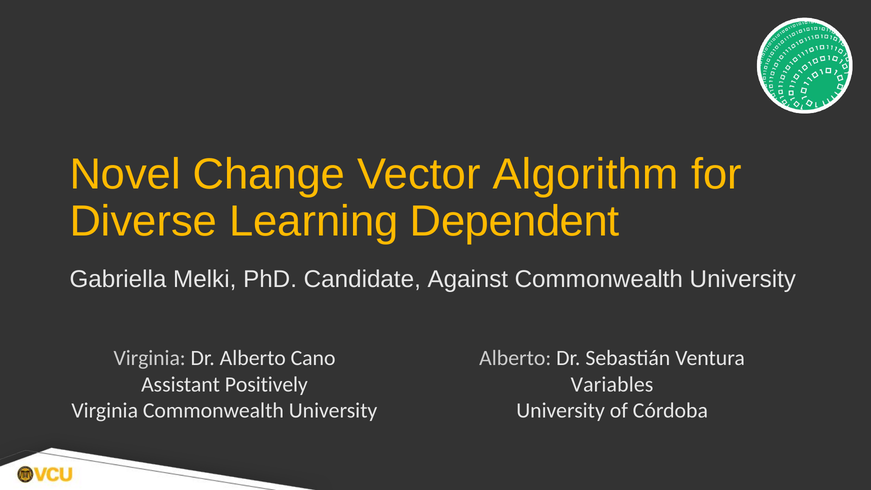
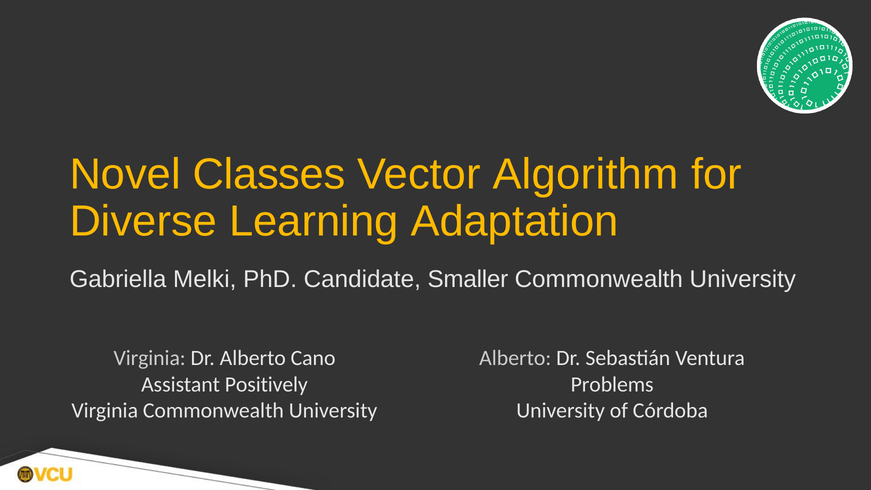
Change: Change -> Classes (269, 175)
Dependent: Dependent -> Adaptation (515, 222)
Against: Against -> Smaller (468, 279)
Variables: Variables -> Problems (612, 384)
